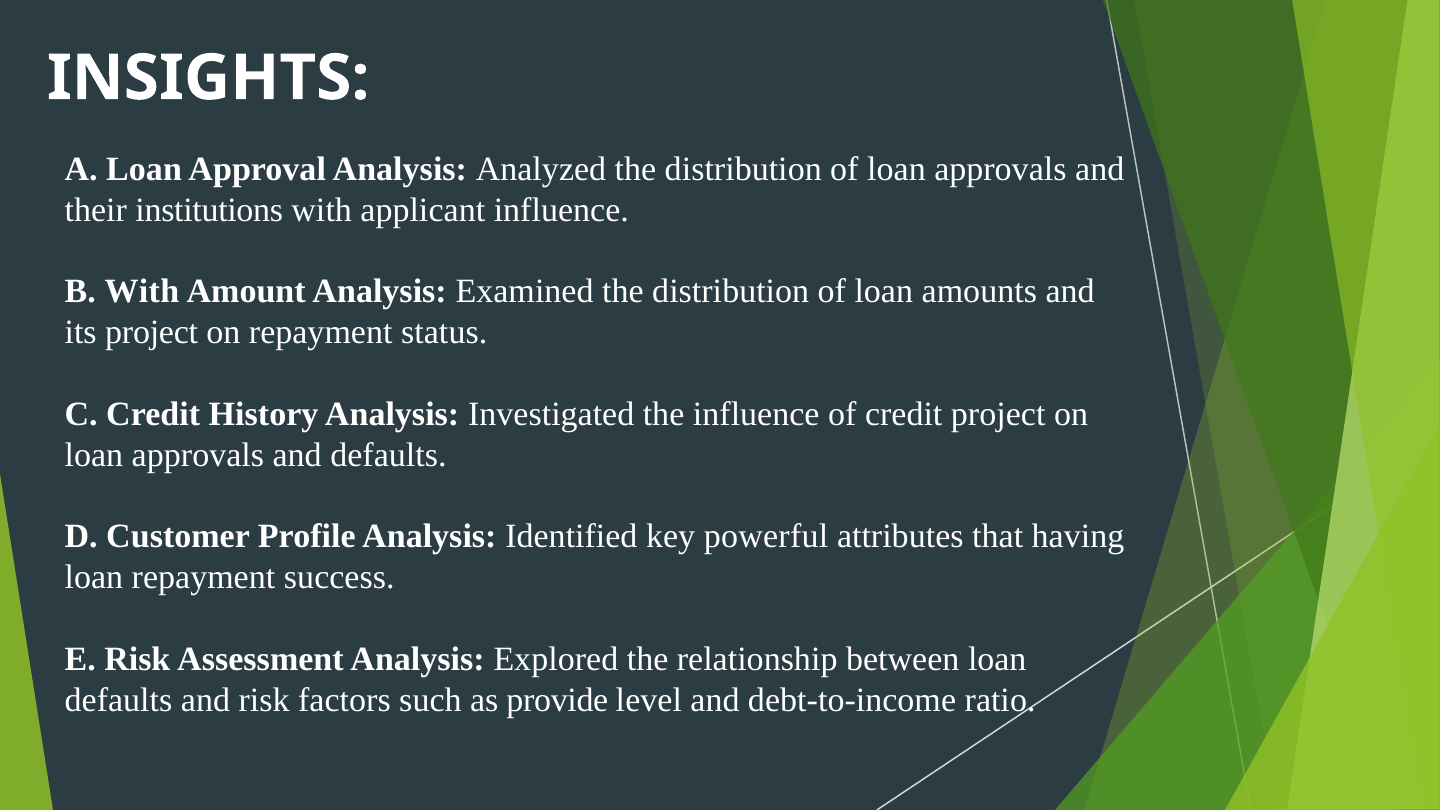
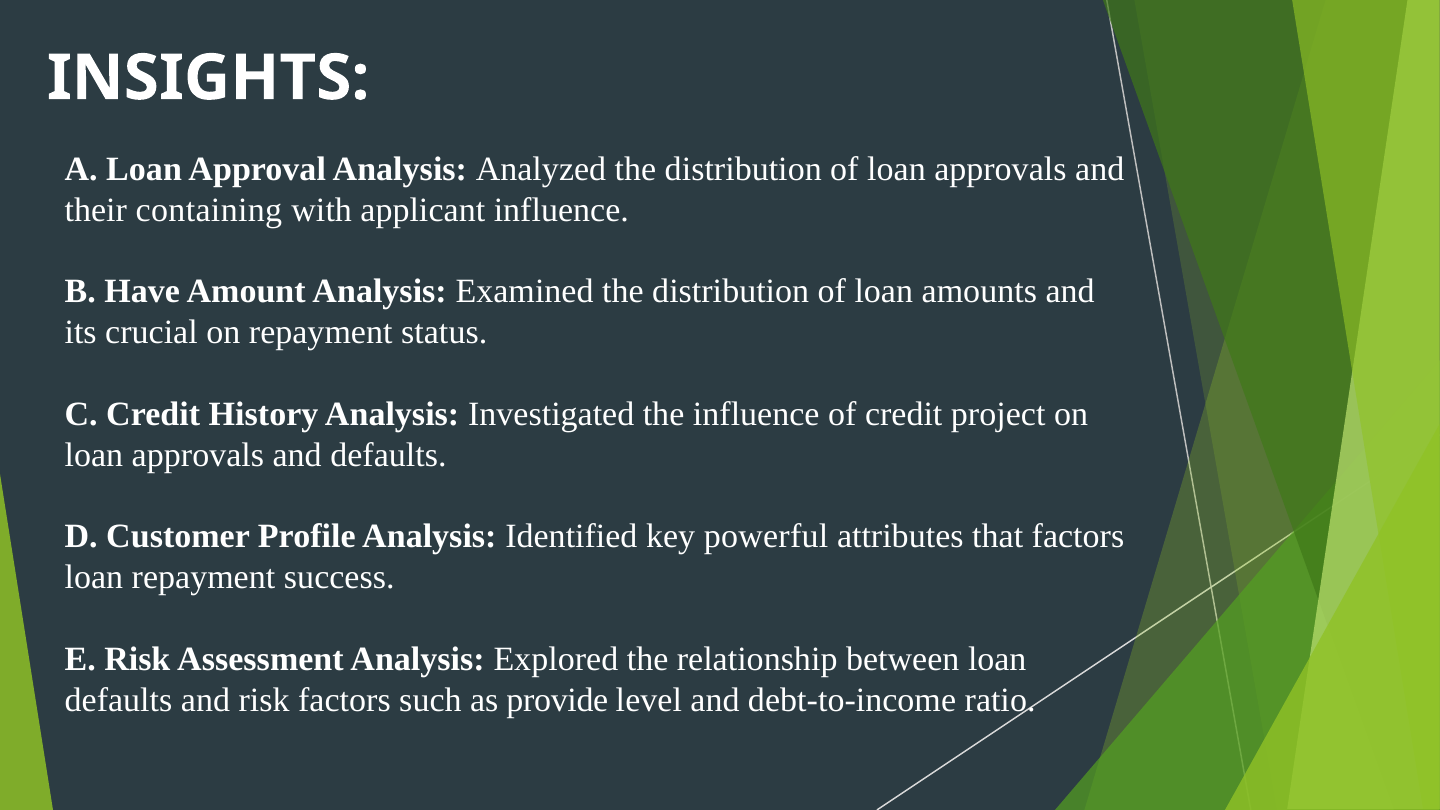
institutions: institutions -> containing (209, 210)
B With: With -> Have (142, 292)
its project: project -> crucial (151, 332)
that having: having -> factors (1078, 537)
